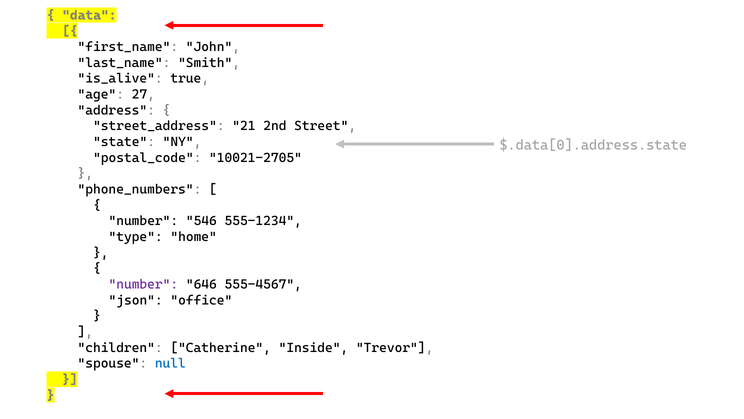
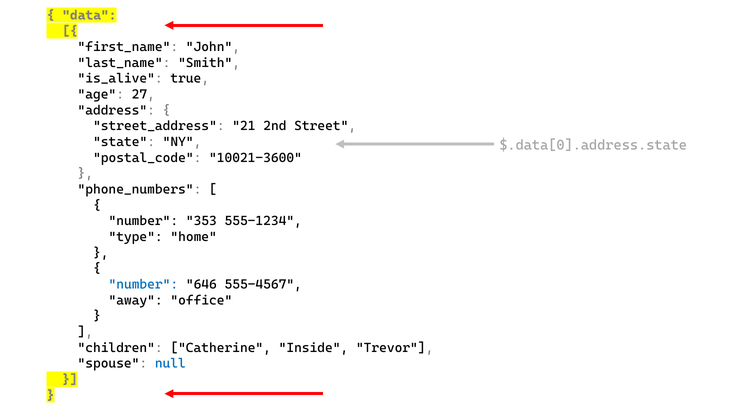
10021-2705: 10021-2705 -> 10021-3600 (255, 157)
546: 546 -> 353 (201, 221)
number colour: purple -> blue (143, 284)
json: json -> away (136, 300)
